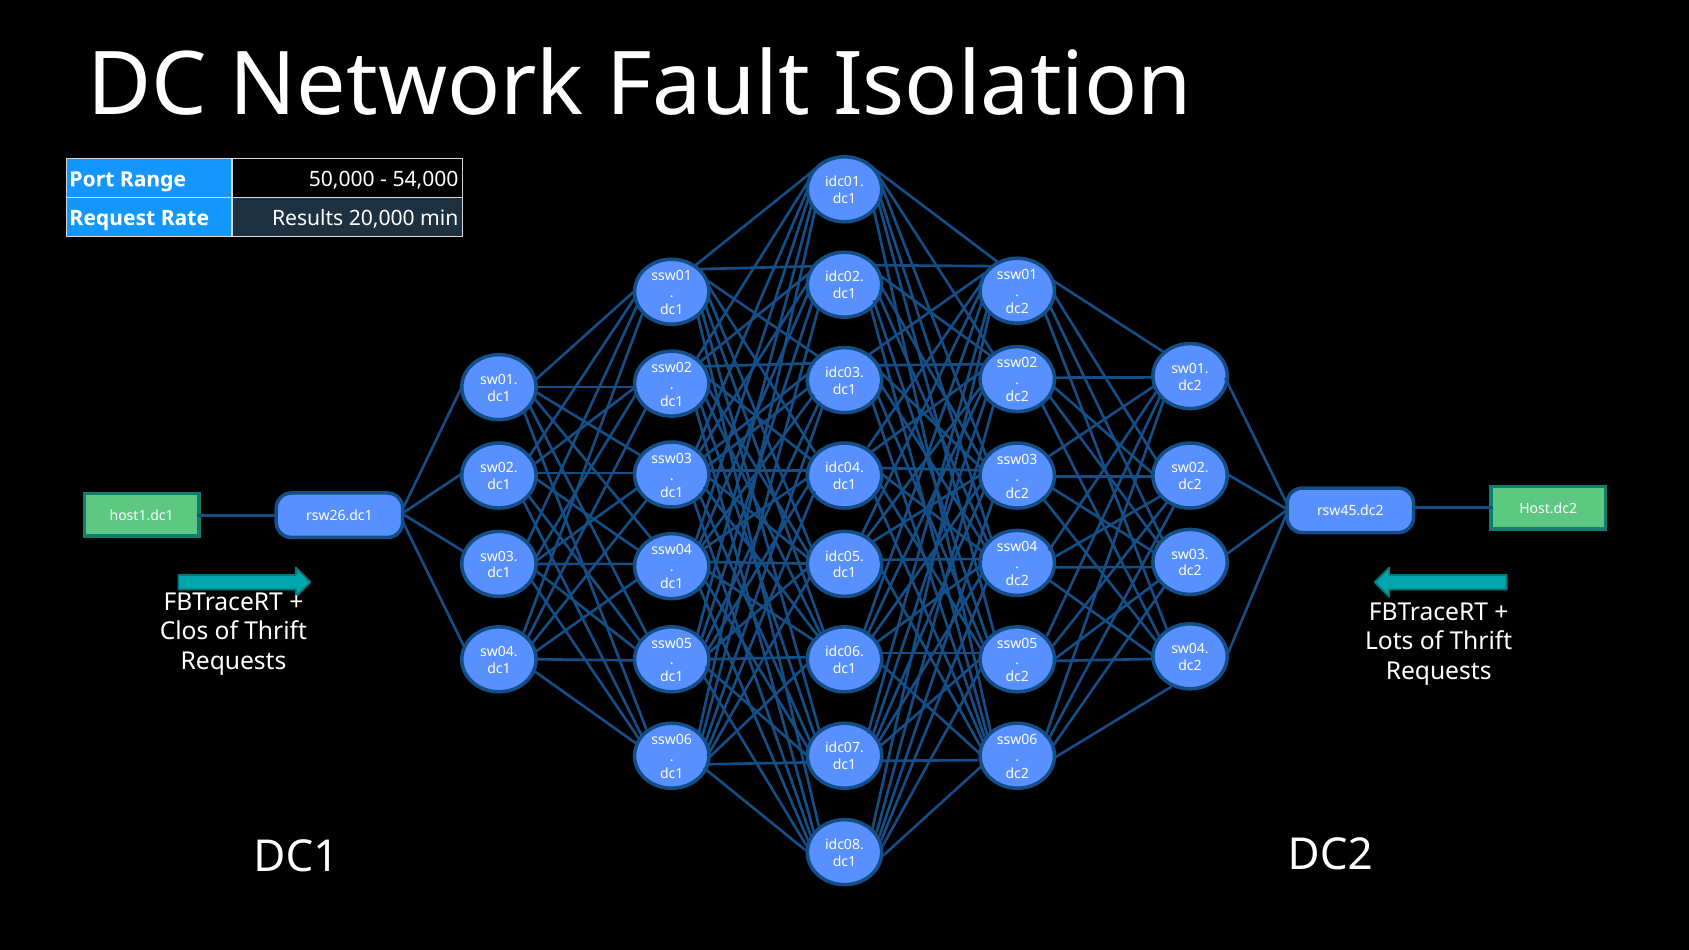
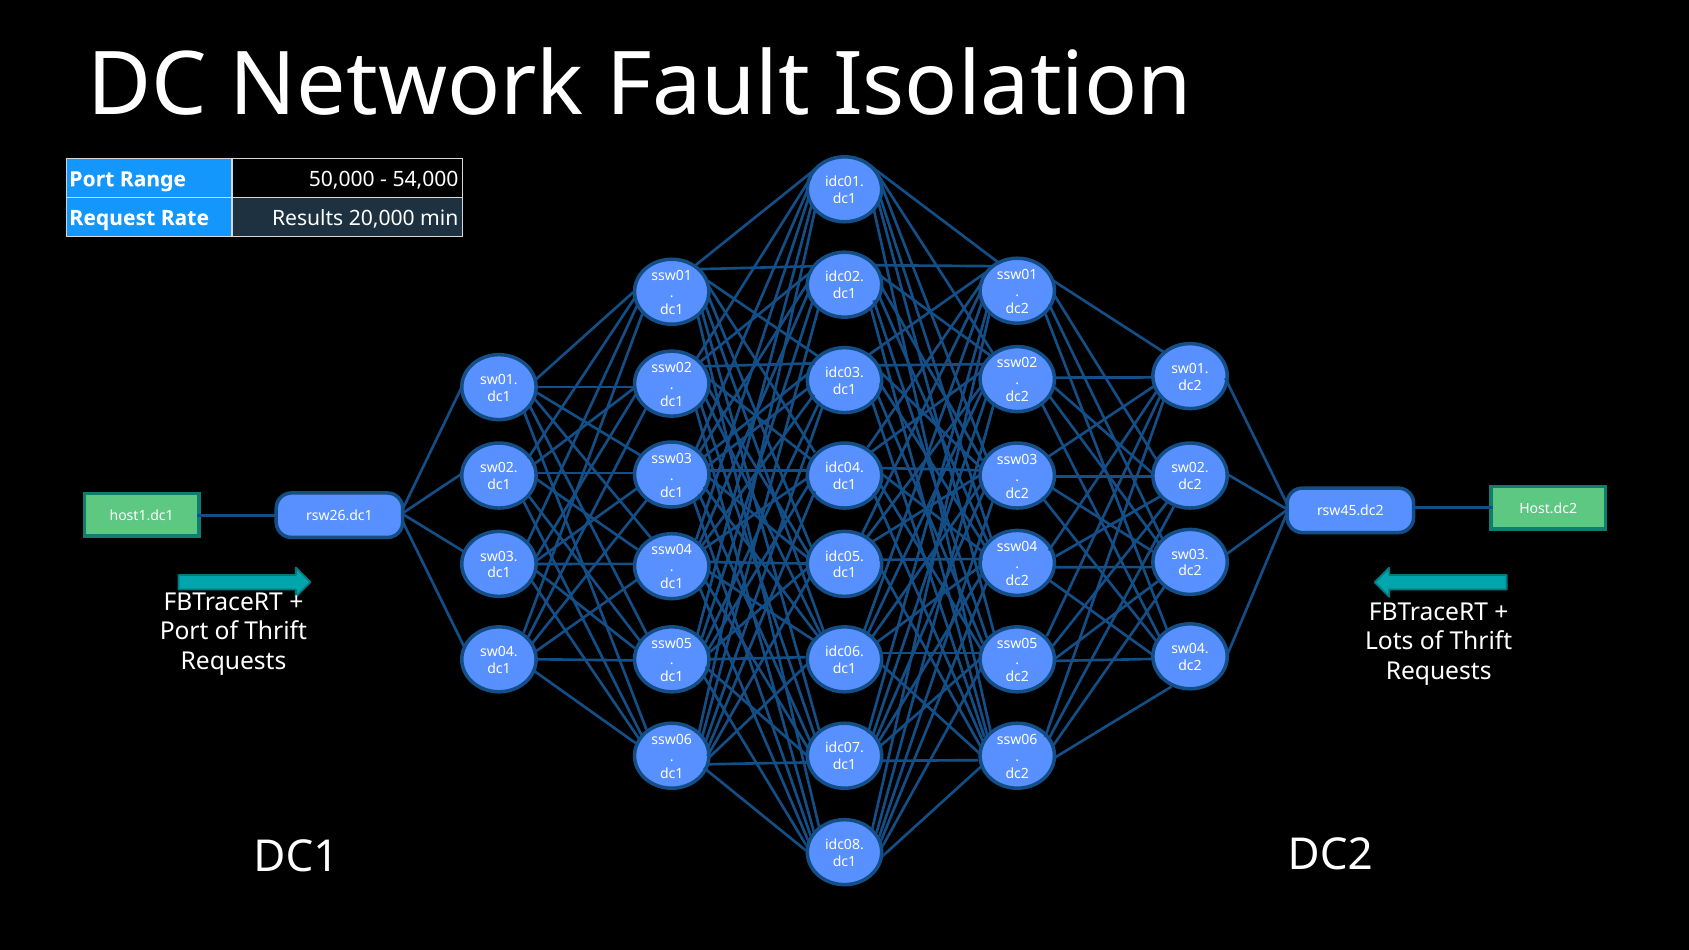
Clos: Clos -> Port (184, 632)
